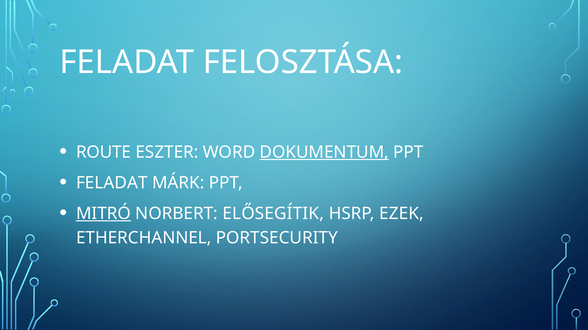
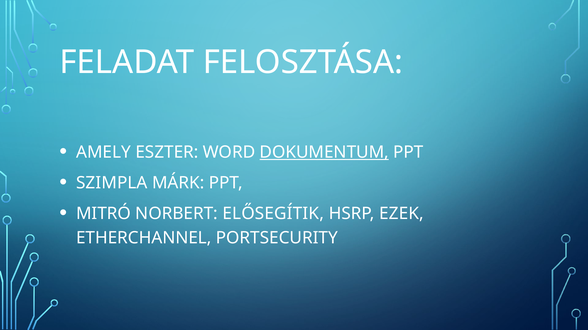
ROUTE: ROUTE -> AMELY (103, 152)
FELADAT: FELADAT -> SZIMPLA (112, 183)
MITRÓ underline: present -> none (103, 214)
